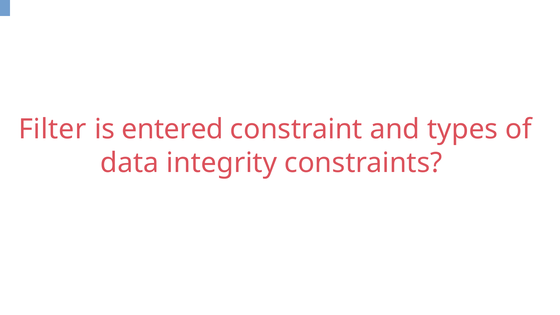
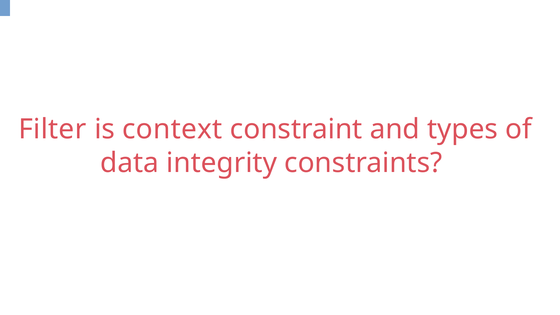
entered: entered -> context (172, 129)
